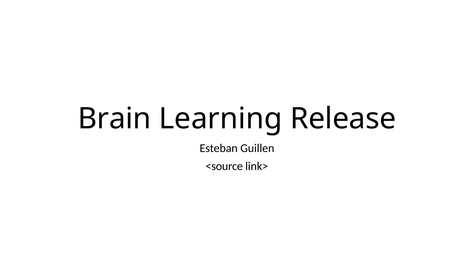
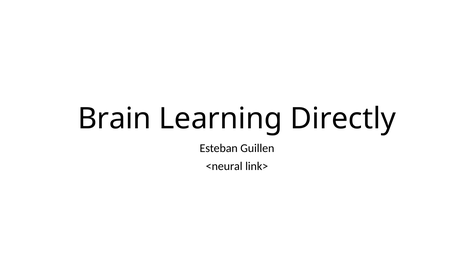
Release: Release -> Directly (343, 118)
<source: <source -> <neural (224, 166)
